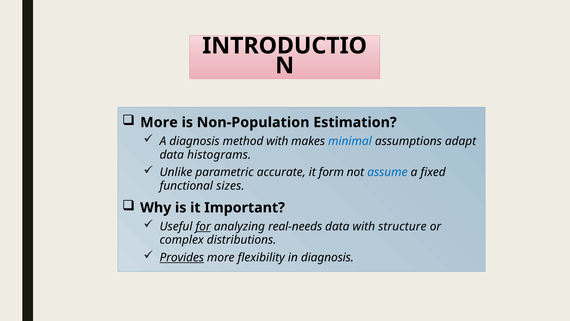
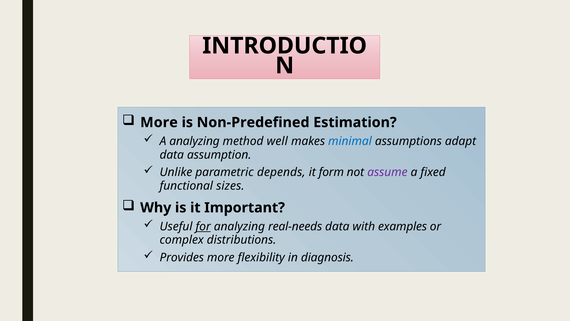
Non-Population: Non-Population -> Non-Predefined (253, 122)
A diagnosis: diagnosis -> analyzing (195, 141)
method with: with -> well (277, 141)
histograms: histograms -> assumption (219, 155)
accurate: accurate -> depends (281, 172)
assume colour: blue -> purple (387, 172)
structure: structure -> examples (403, 226)
Provides underline: present -> none (182, 257)
